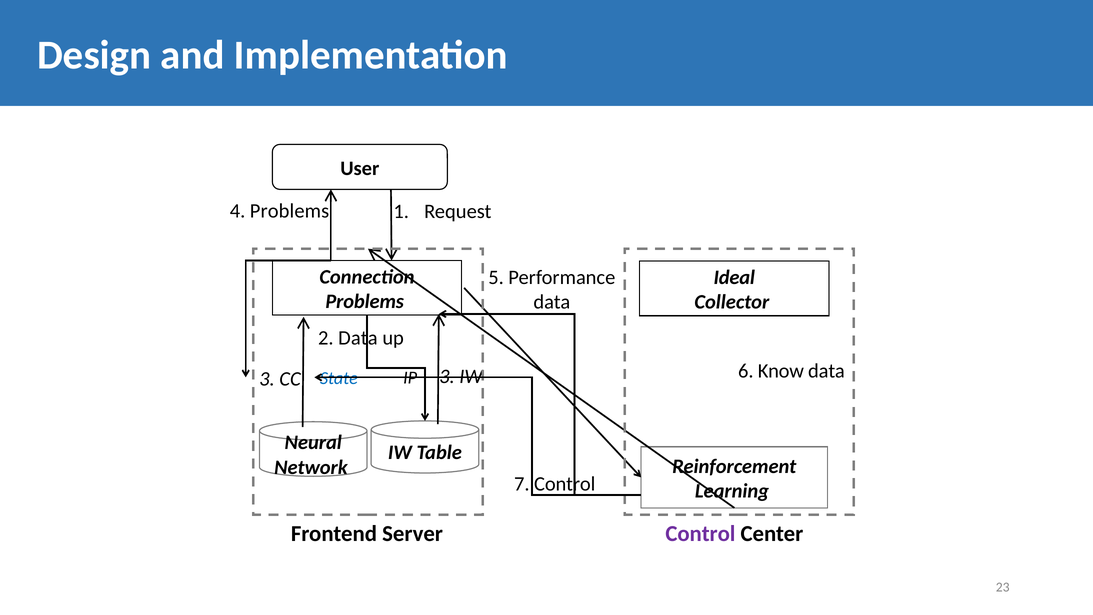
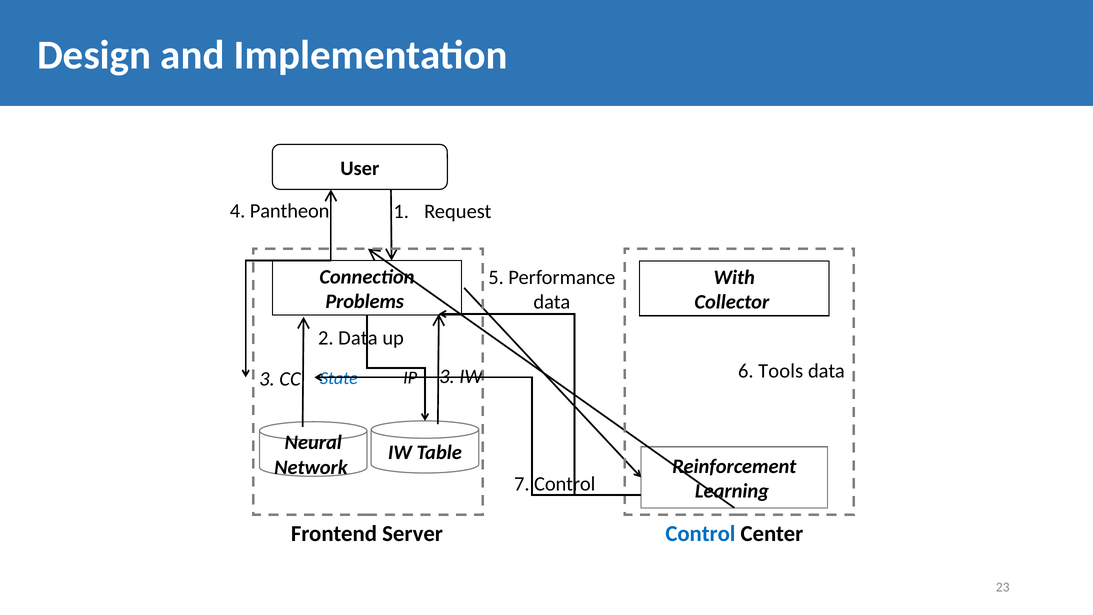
4 Problems: Problems -> Pantheon (290, 211)
Ideal: Ideal -> With (734, 278)
Know: Know -> Tools (781, 371)
Control colour: purple -> blue (700, 534)
